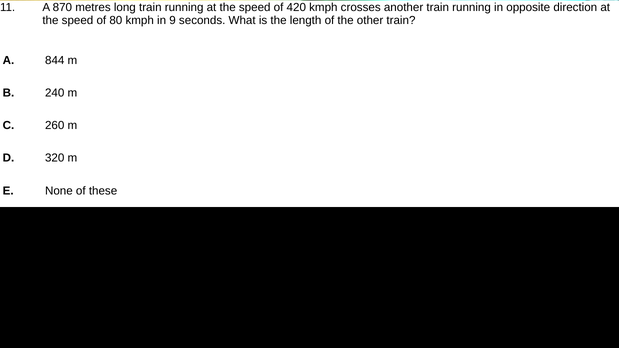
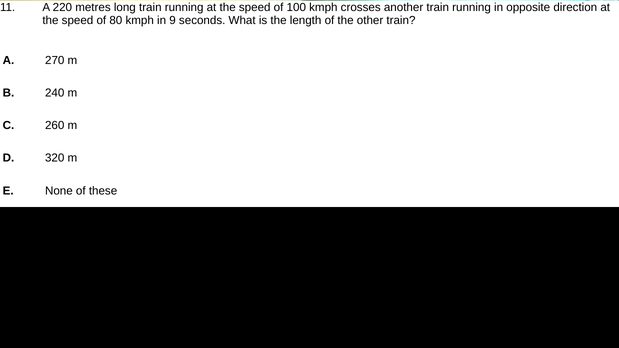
870: 870 -> 220 (62, 7)
420: 420 -> 100 (296, 7)
844: 844 -> 270 (55, 60)
